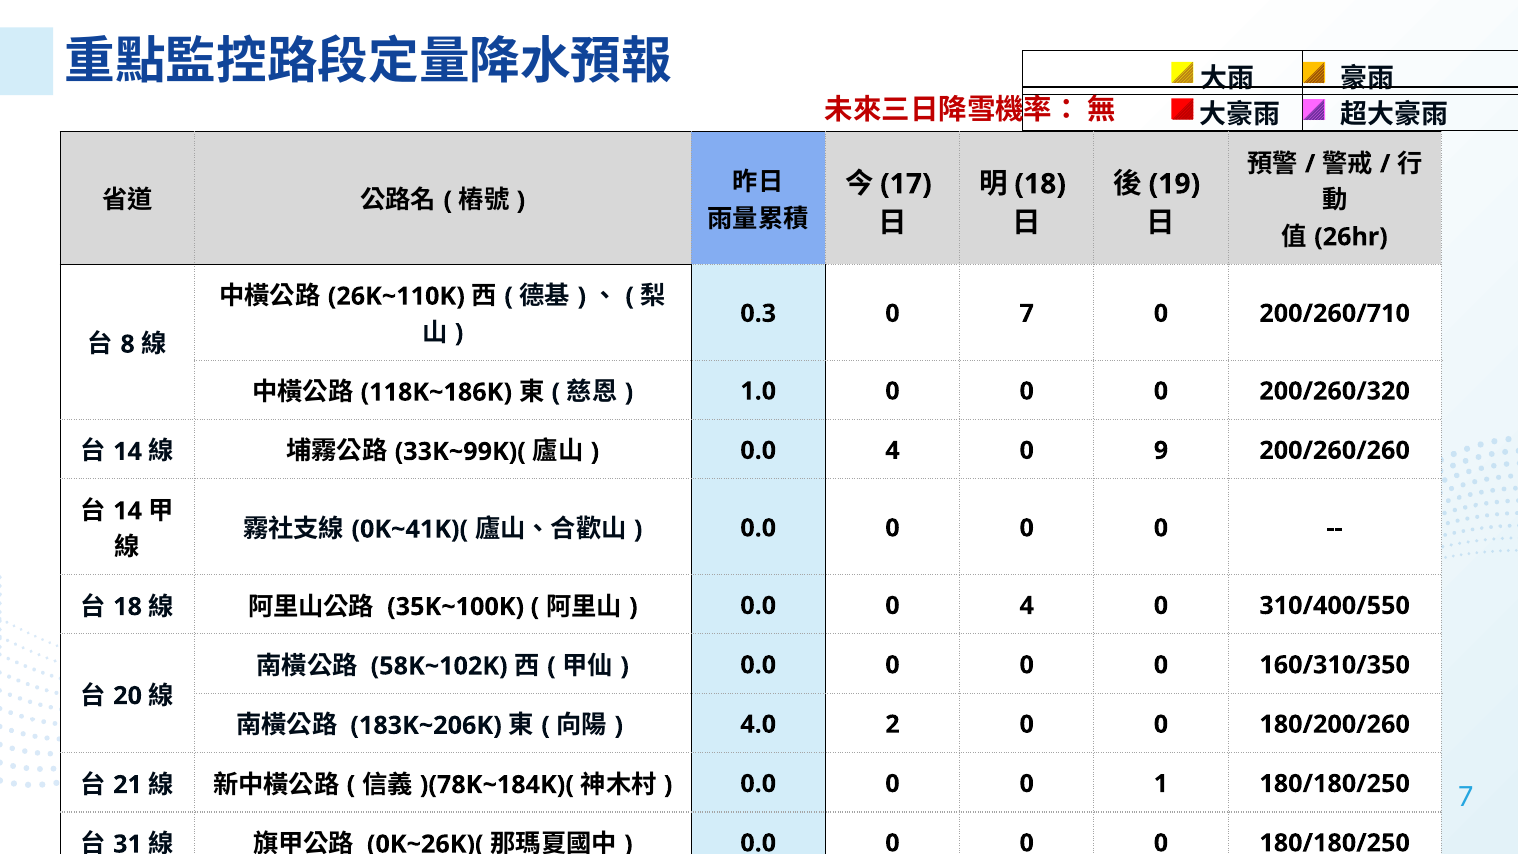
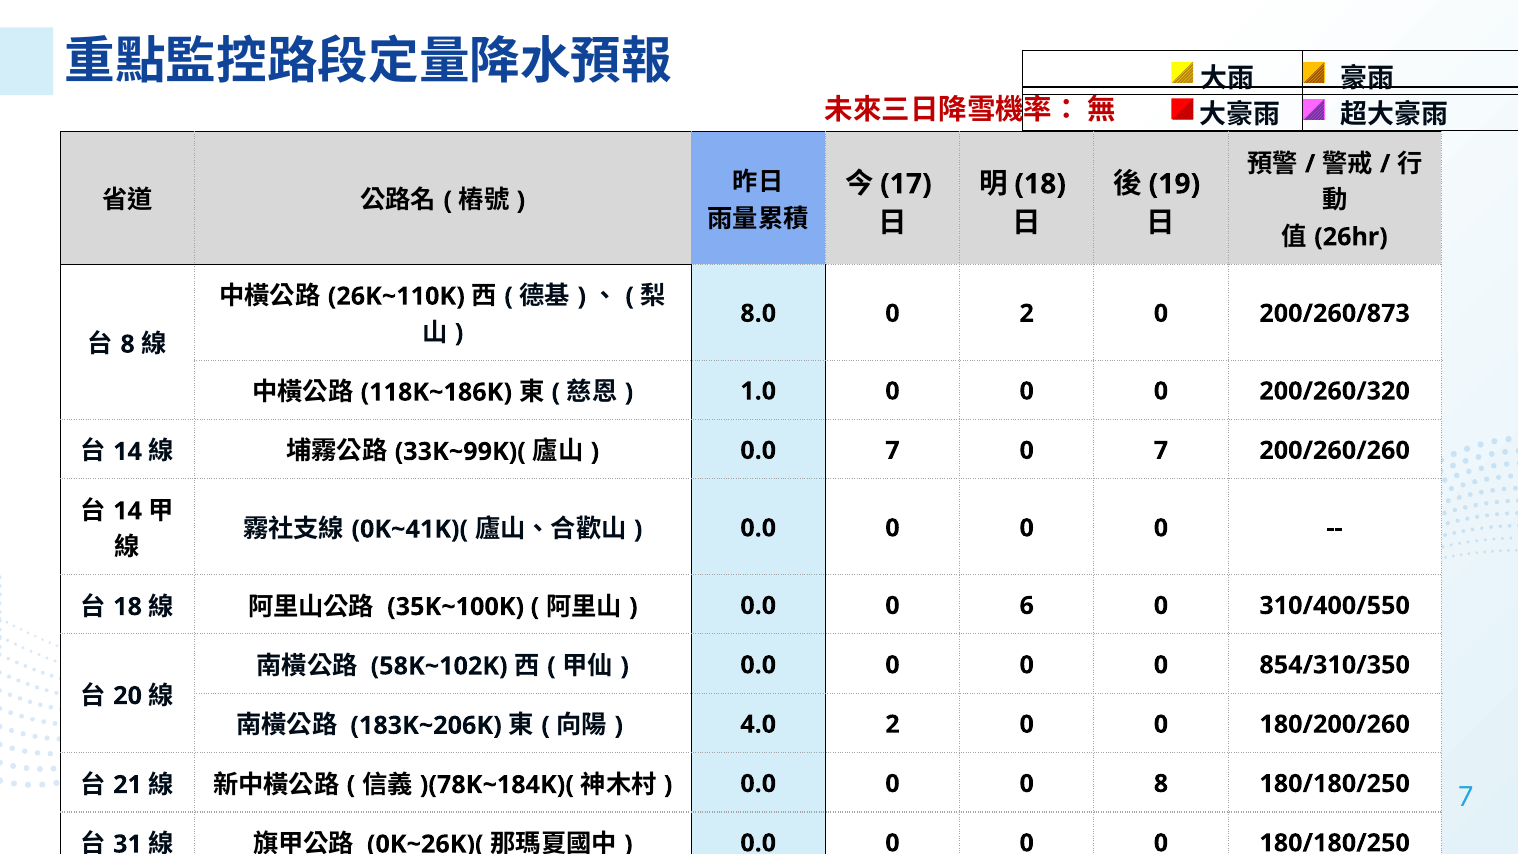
0.3: 0.3 -> 8.0 (758, 313)
0 7: 7 -> 2 (1027, 313)
200/260/710: 200/260/710 -> 200/260/873 (1335, 313)
0.0 4: 4 -> 7 (892, 450)
0 9: 9 -> 7 (1161, 450)
0 4: 4 -> 6 (1027, 606)
160/310/350: 160/310/350 -> 854/310/350 (1335, 665)
0 1: 1 -> 8 (1161, 784)
